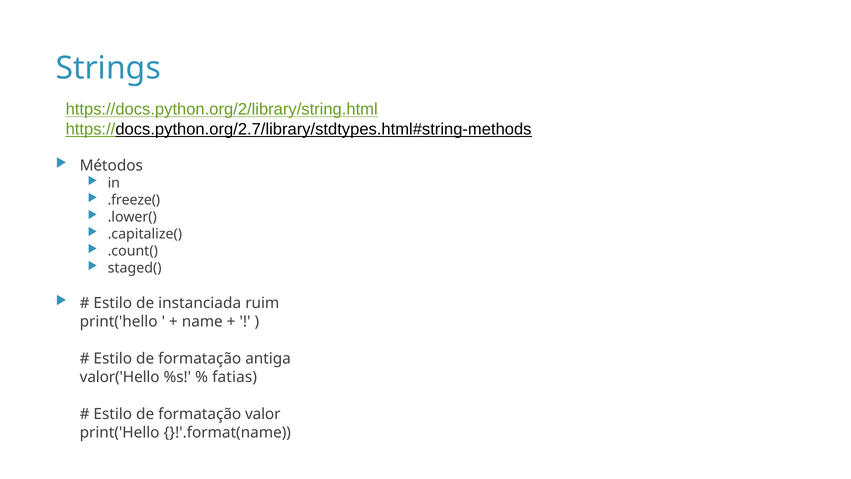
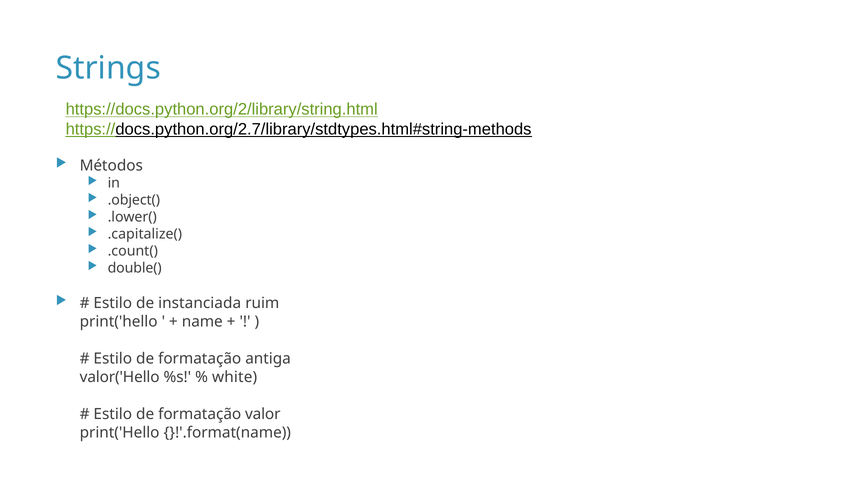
.freeze(: .freeze( -> .object( (134, 200)
staged(: staged( -> double( (135, 268)
fatias: fatias -> white (235, 377)
